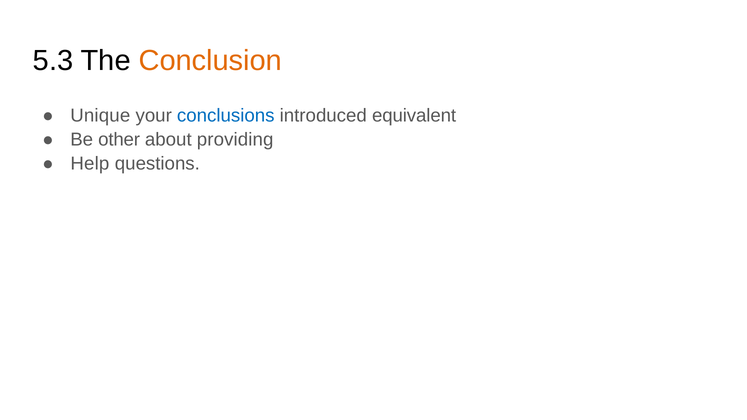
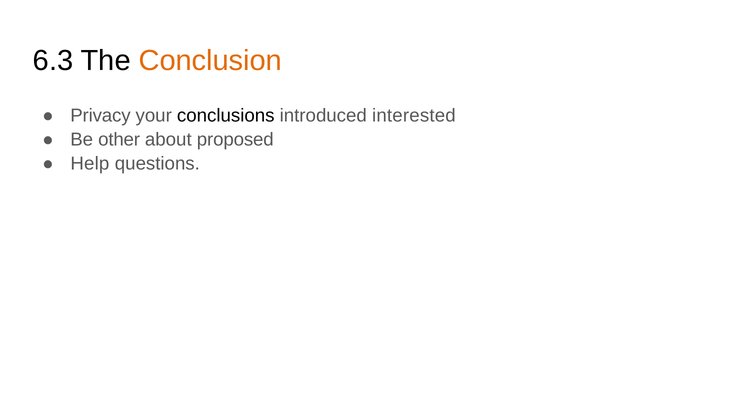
5.3: 5.3 -> 6.3 (53, 60)
Unique: Unique -> Privacy (100, 116)
conclusions colour: blue -> black (226, 116)
equivalent: equivalent -> interested (414, 116)
providing: providing -> proposed (235, 140)
